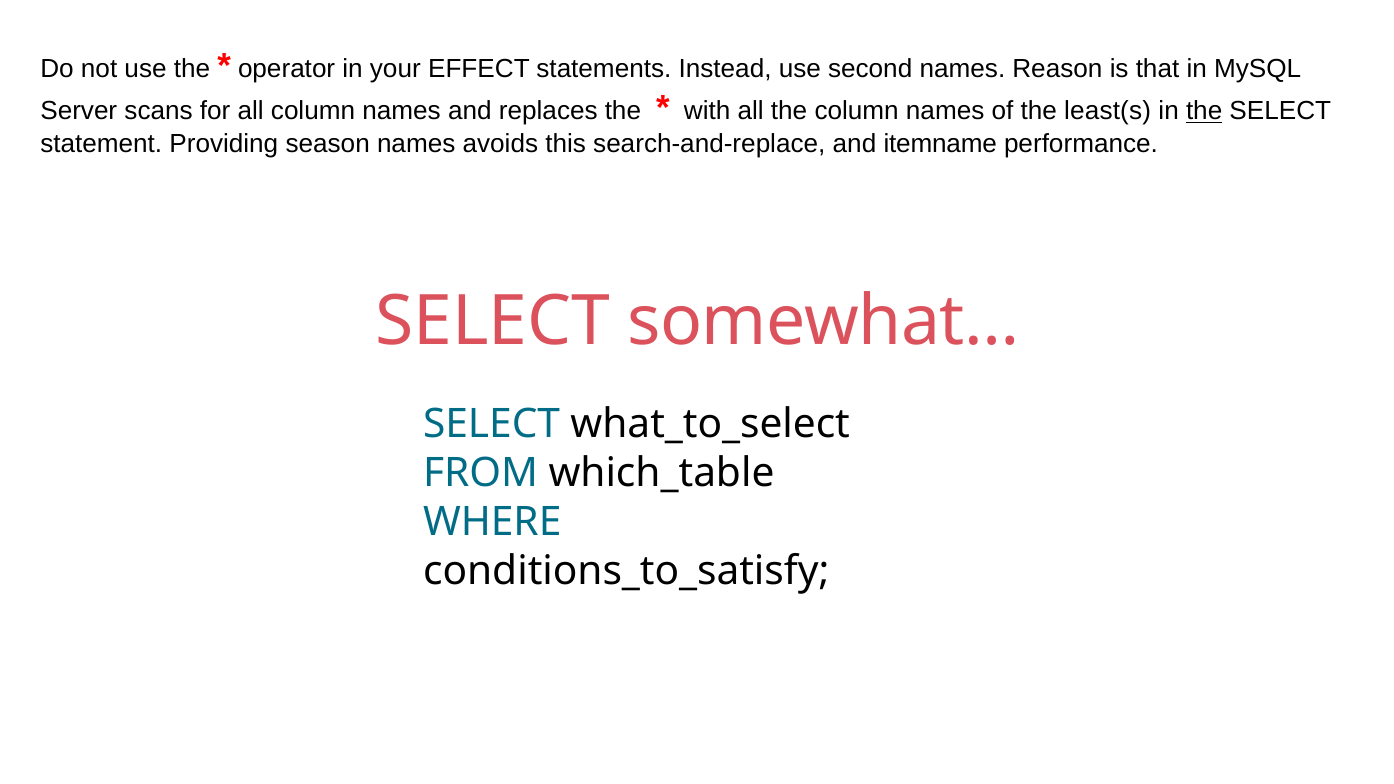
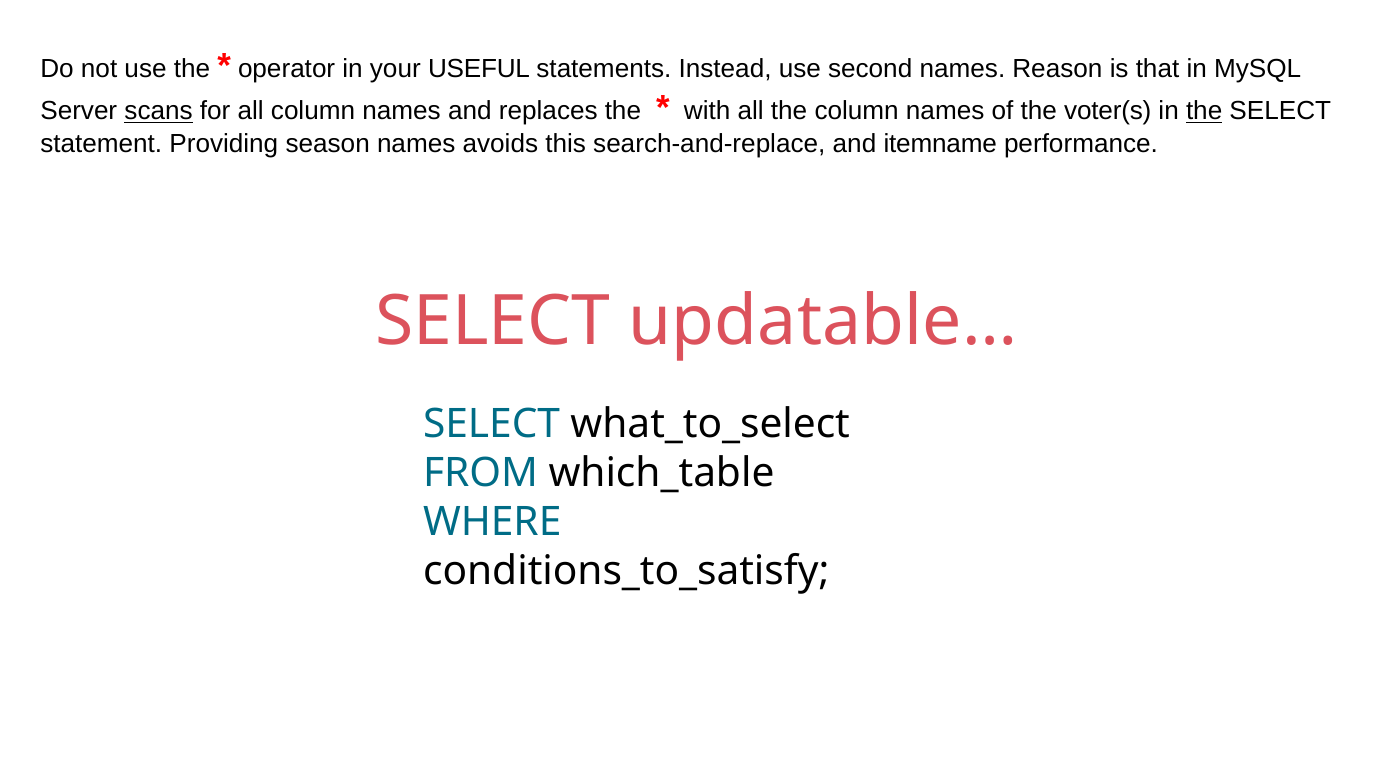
EFFECT: EFFECT -> USEFUL (479, 69)
scans underline: none -> present (159, 111)
least(s: least(s -> voter(s (1108, 111)
somewhat…: somewhat… -> updatable… (823, 322)
